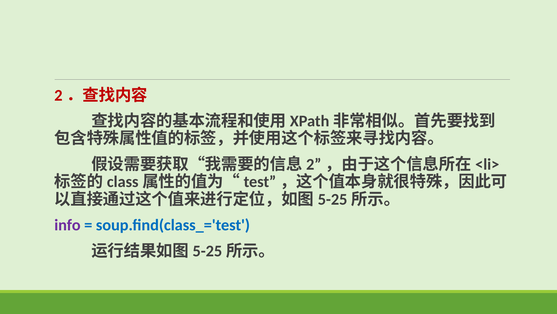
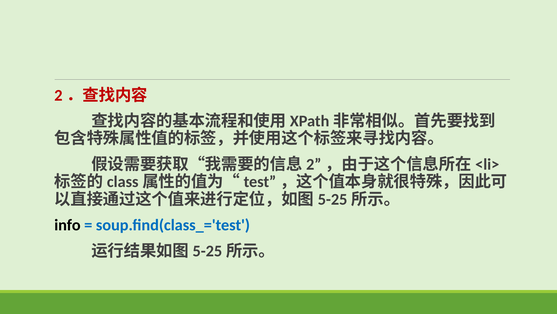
info colour: purple -> black (67, 225)
